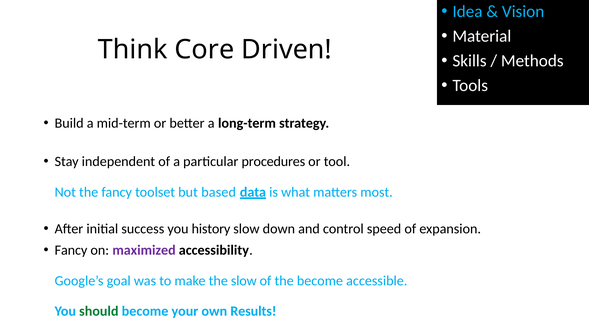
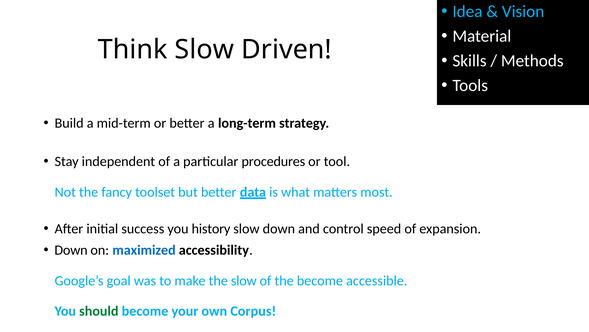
Think Core: Core -> Slow (204, 49)
but based: based -> better (219, 192)
Fancy: Fancy -> Down (71, 250)
maximized colour: purple -> blue (144, 250)
Results: Results -> Corpus (253, 311)
